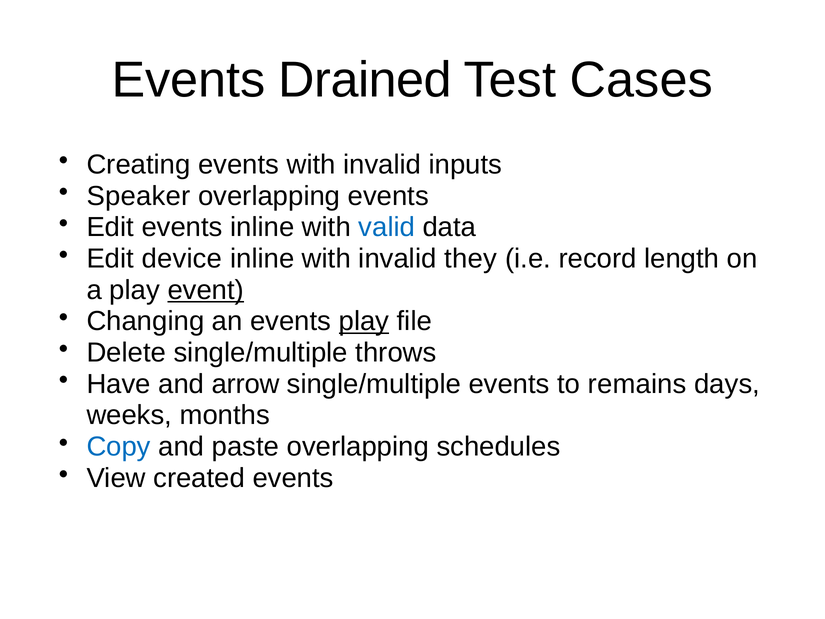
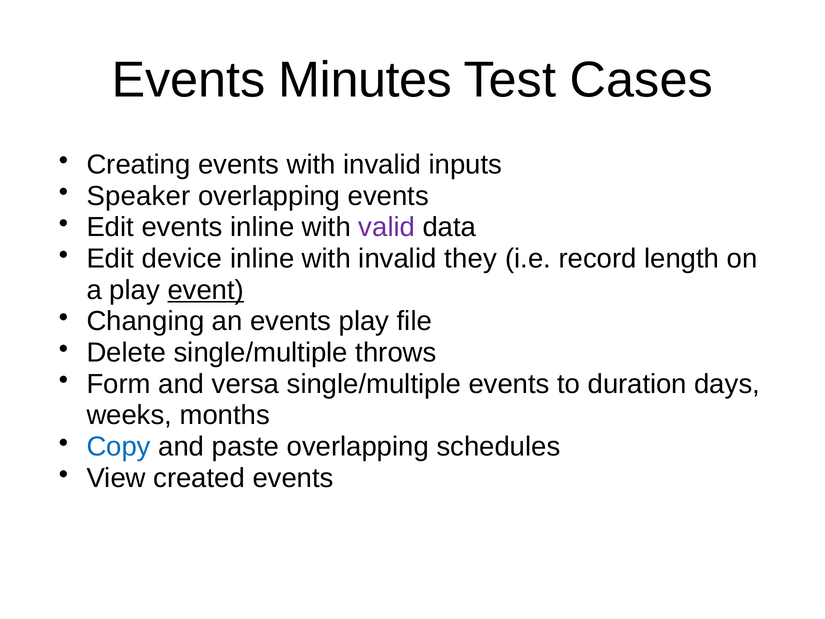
Drained: Drained -> Minutes (365, 80)
valid colour: blue -> purple (387, 227)
play underline: present -> none (364, 321)
Have: Have -> Form (119, 384)
arrow: arrow -> versa (245, 384)
remains: remains -> duration (637, 384)
